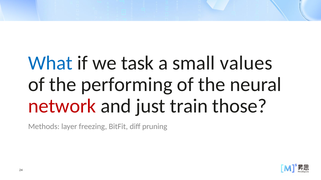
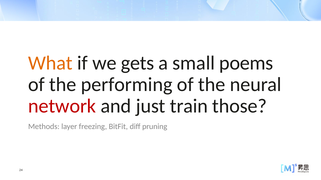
What colour: blue -> orange (50, 63)
task: task -> gets (137, 63)
values: values -> poems (246, 63)
